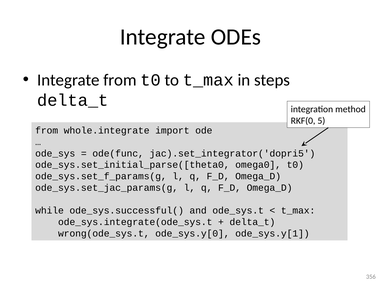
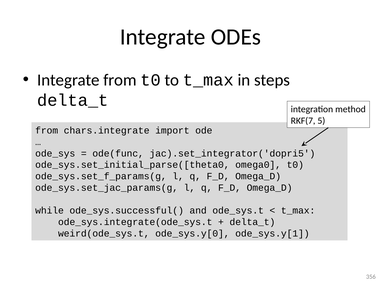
RKF(0: RKF(0 -> RKF(7 (303, 121)
whole.integrate: whole.integrate -> chars.integrate (107, 130)
wrong(ode_sys.t: wrong(ode_sys.t -> weird(ode_sys.t (104, 233)
